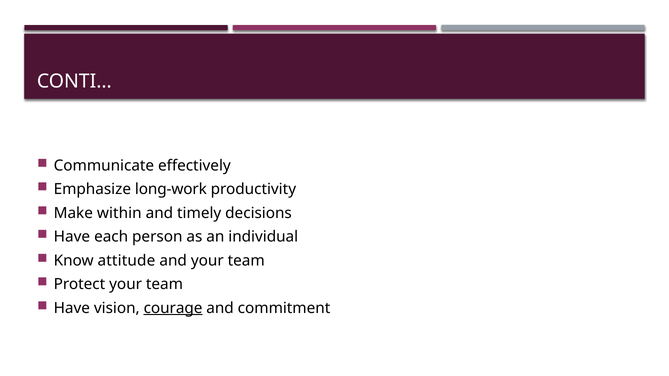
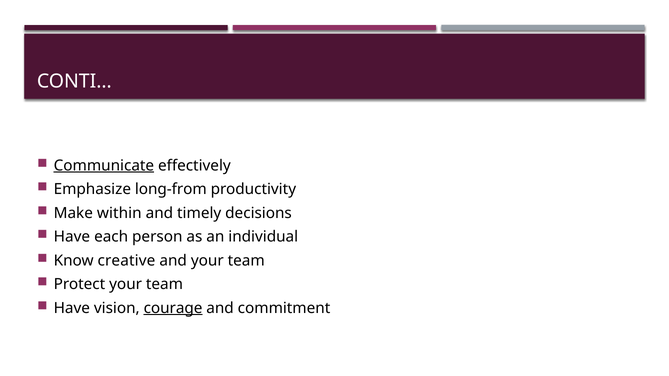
Communicate underline: none -> present (104, 166)
long-work: long-work -> long-from (171, 189)
attitude: attitude -> creative (126, 261)
